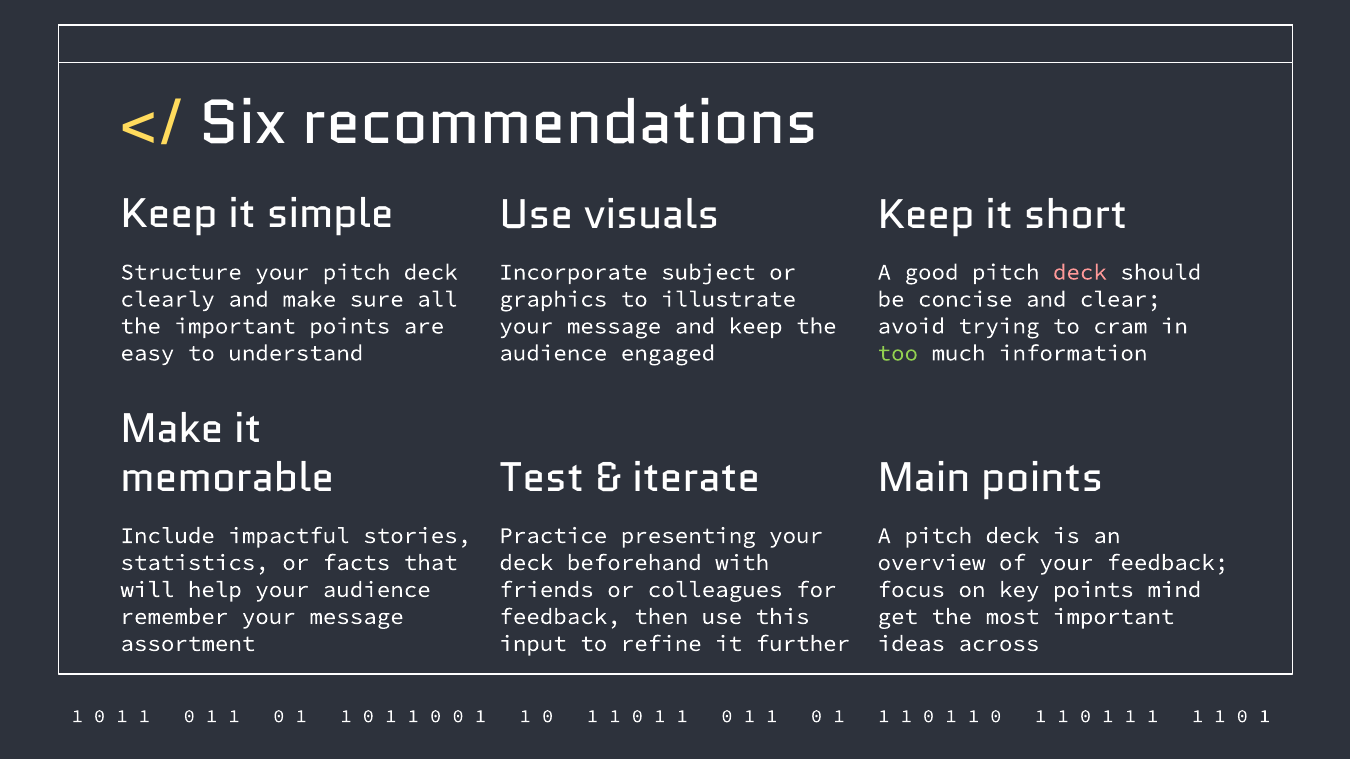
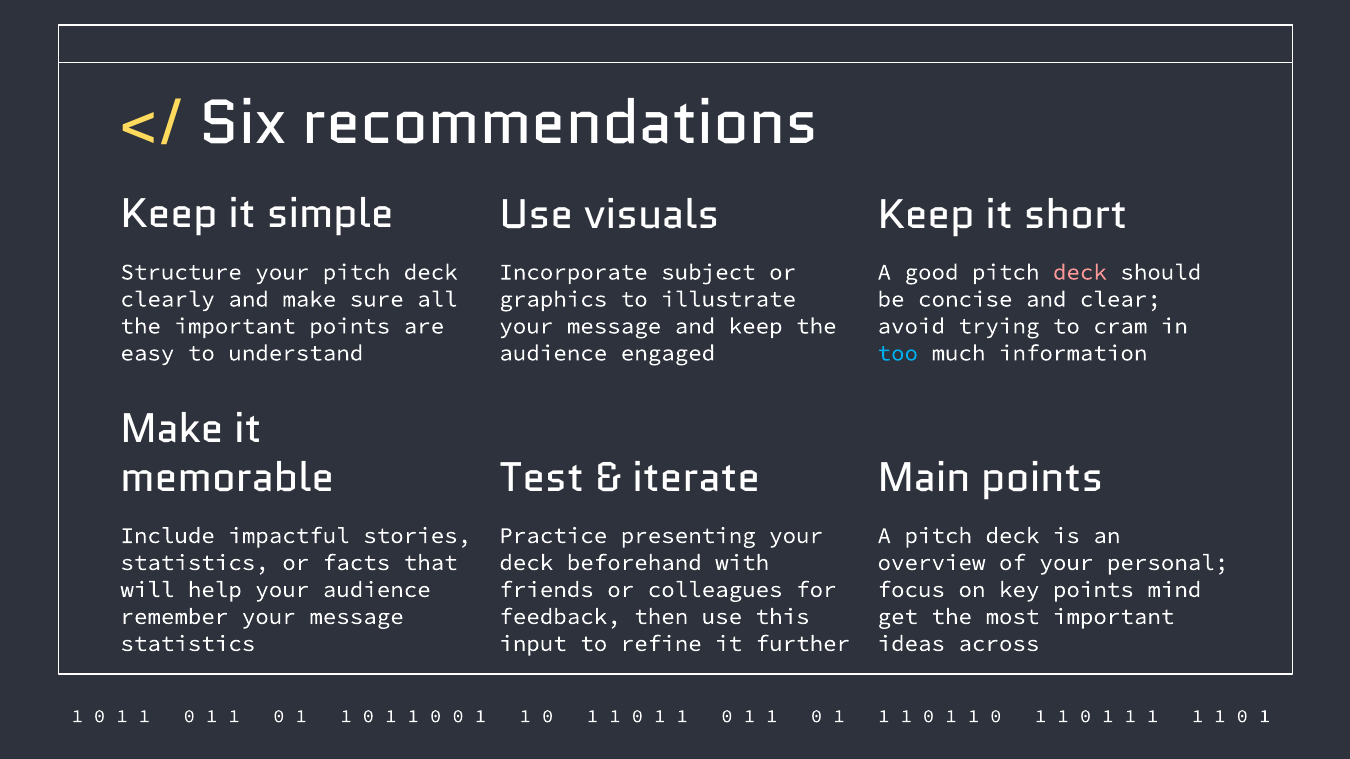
too colour: light green -> light blue (898, 353)
your feedback: feedback -> personal (1168, 563)
assortment: assortment -> statistics (188, 644)
